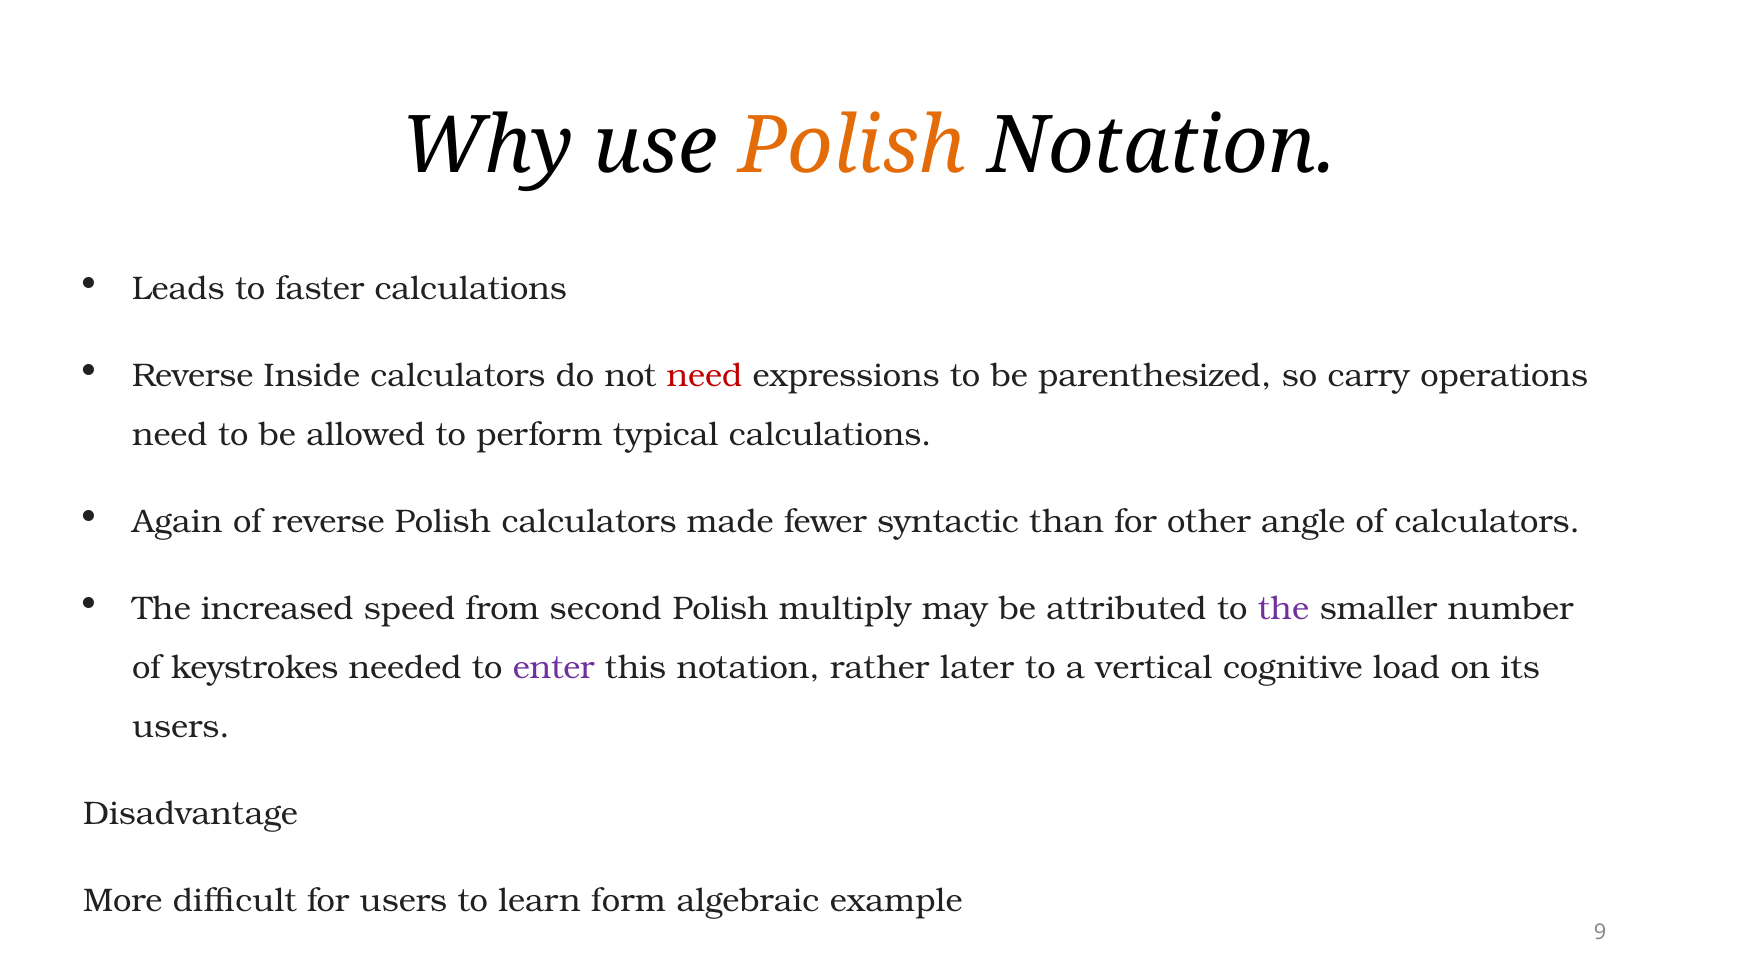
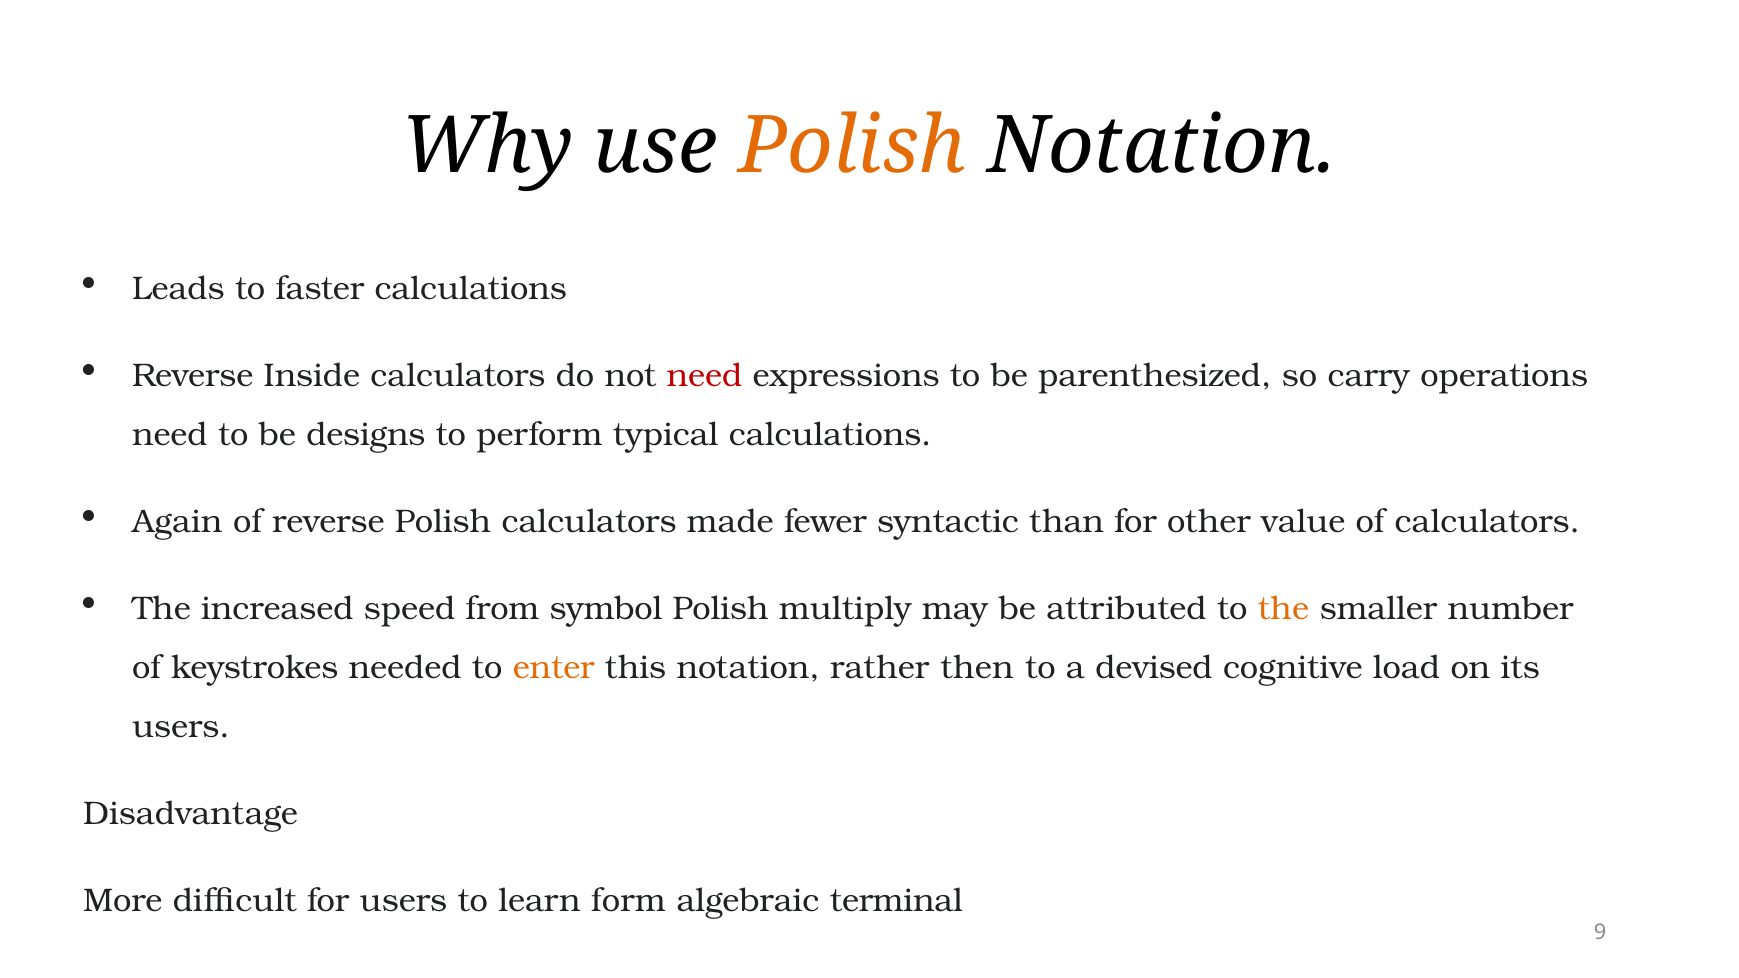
allowed: allowed -> designs (366, 435)
angle: angle -> value (1303, 522)
second: second -> symbol (606, 609)
the colour: purple -> orange (1284, 609)
enter colour: purple -> orange (554, 668)
later: later -> then (977, 668)
vertical: vertical -> devised (1154, 668)
example: example -> terminal (896, 901)
